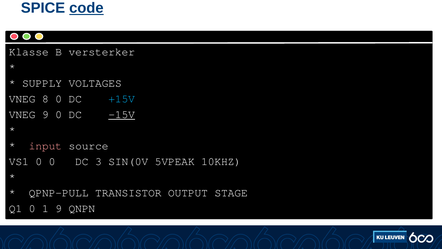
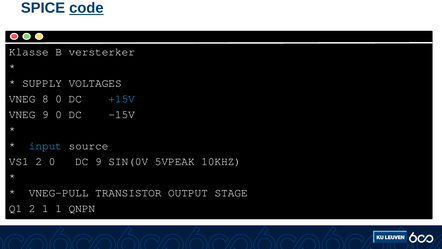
-15V underline: present -> none (122, 114)
input colour: pink -> light blue (45, 146)
VS1 0: 0 -> 2 (39, 161)
DC 3: 3 -> 9 (98, 161)
QPNP-PULL: QPNP-PULL -> VNEG-PULL (59, 193)
Q1 0: 0 -> 2 (32, 208)
1 9: 9 -> 1 (59, 208)
